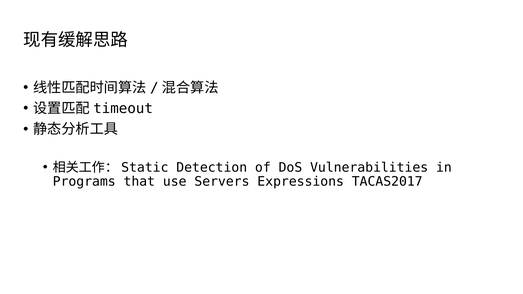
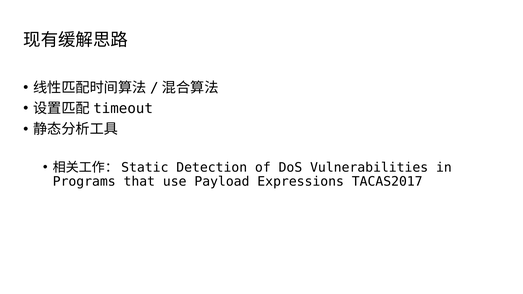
Servers: Servers -> Payload (222, 182)
